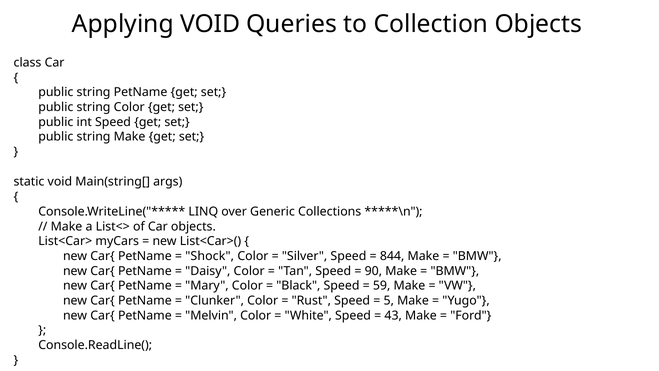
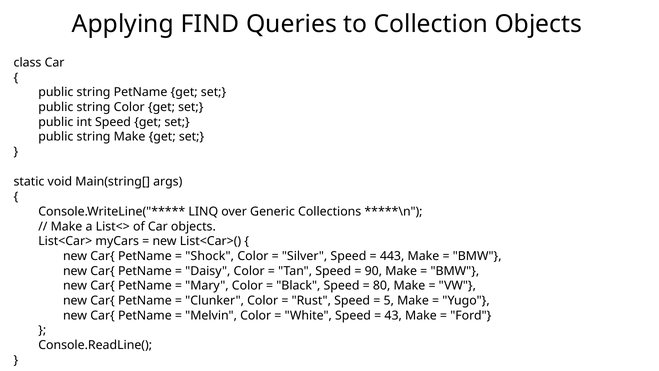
Applying VOID: VOID -> FIND (210, 24)
844: 844 -> 443 (392, 256)
59: 59 -> 80 (382, 286)
